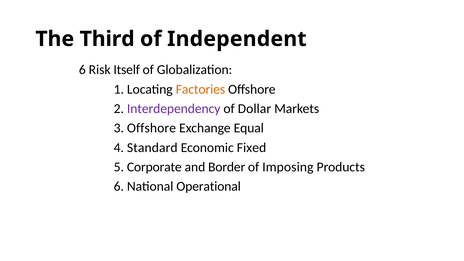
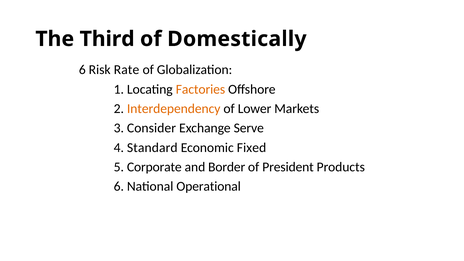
Independent: Independent -> Domestically (237, 39)
Itself: Itself -> Rate (127, 70)
Interdependency colour: purple -> orange (174, 109)
Dollar: Dollar -> Lower (255, 109)
3 Offshore: Offshore -> Consider (151, 128)
Equal: Equal -> Serve (249, 128)
Imposing: Imposing -> President (288, 167)
